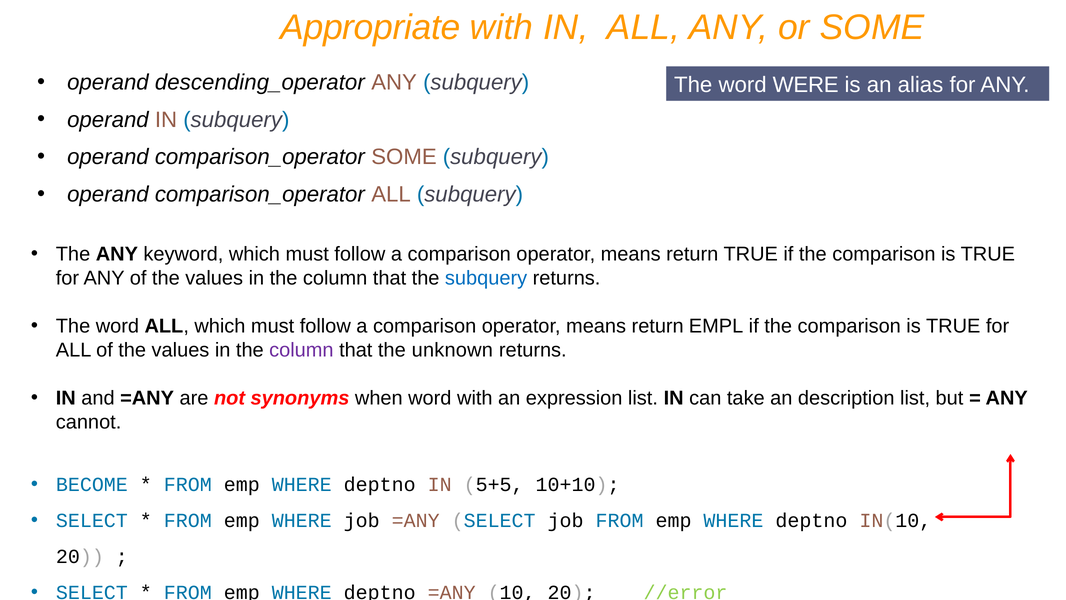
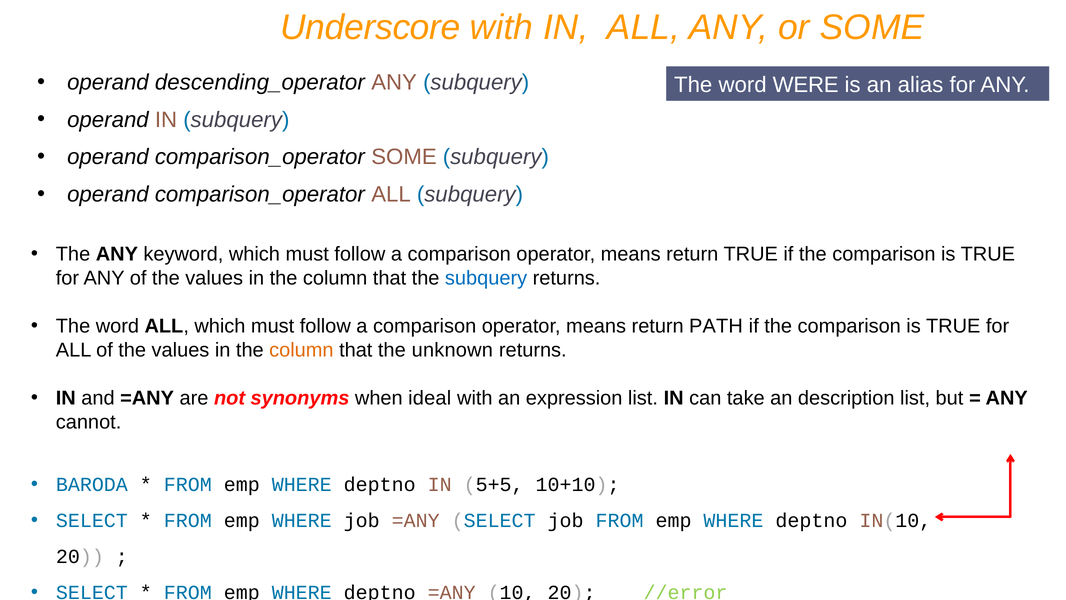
Appropriate: Appropriate -> Underscore (370, 28)
EMPL: EMPL -> PATH (716, 326)
column colour: purple -> orange (301, 350)
when word: word -> ideal (430, 398)
BECOME: BECOME -> BARODA (92, 484)
